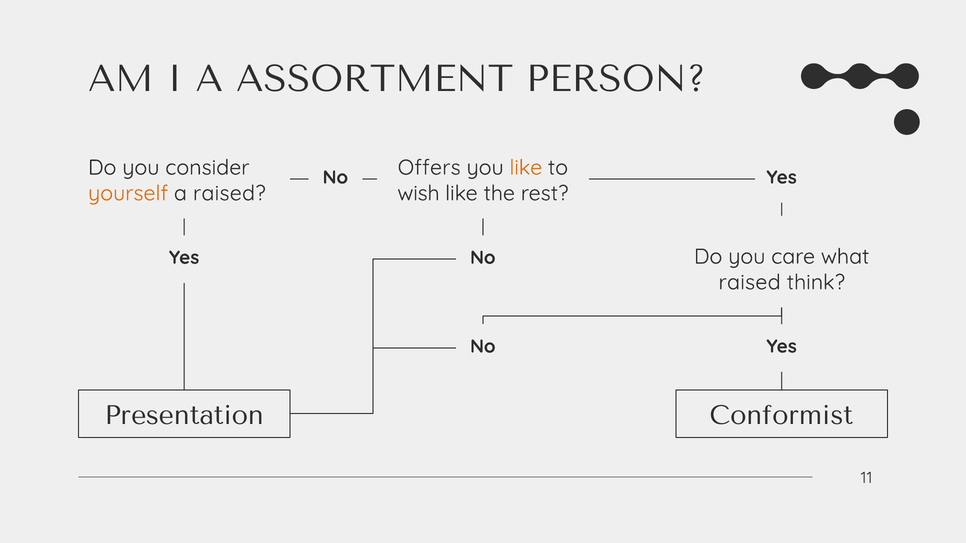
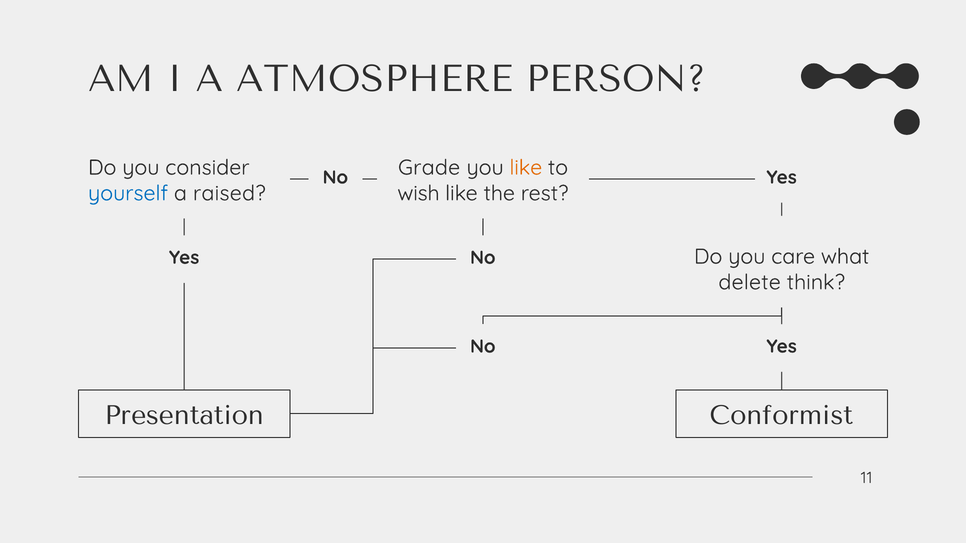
ASSORTMENT: ASSORTMENT -> ATMOSPHERE (375, 79)
Offers: Offers -> Grade (429, 168)
yourself colour: orange -> blue (128, 193)
raised: raised -> delete (750, 282)
